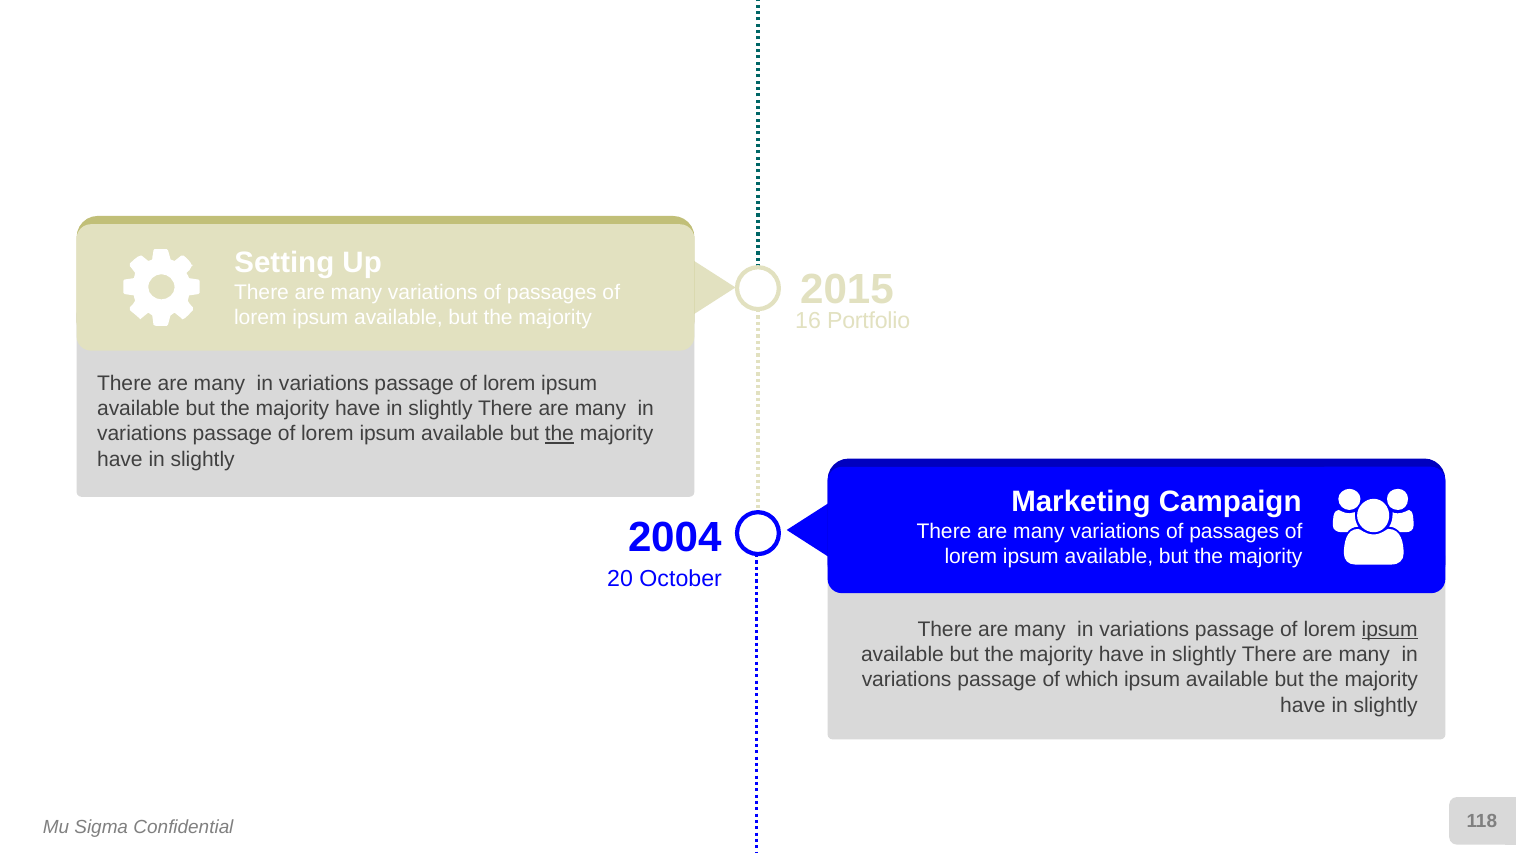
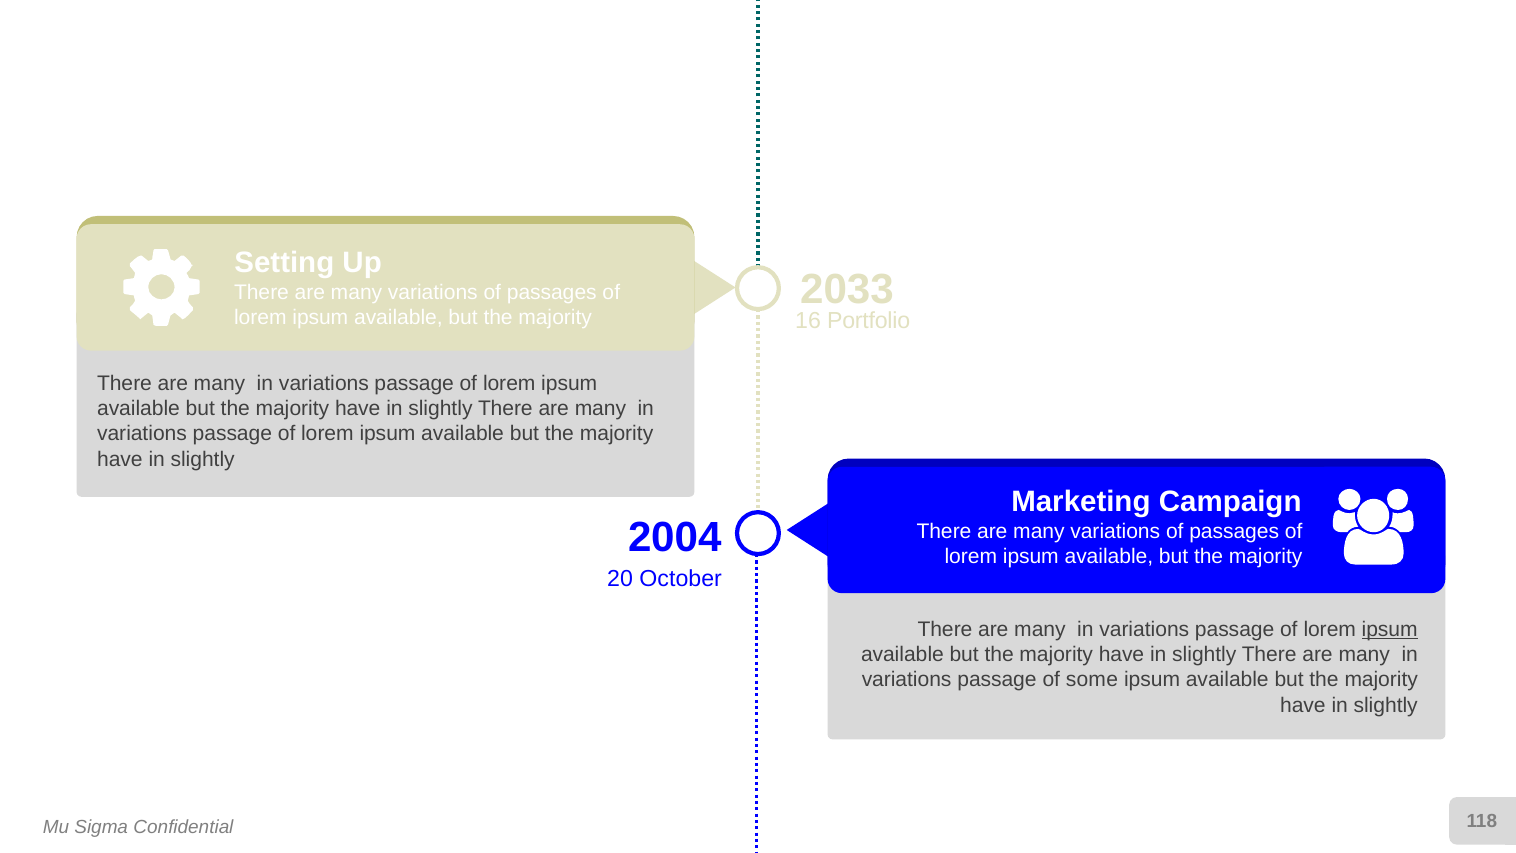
2015: 2015 -> 2033 (847, 289)
the underline: present -> none (559, 434)
which: which -> some (1092, 680)
